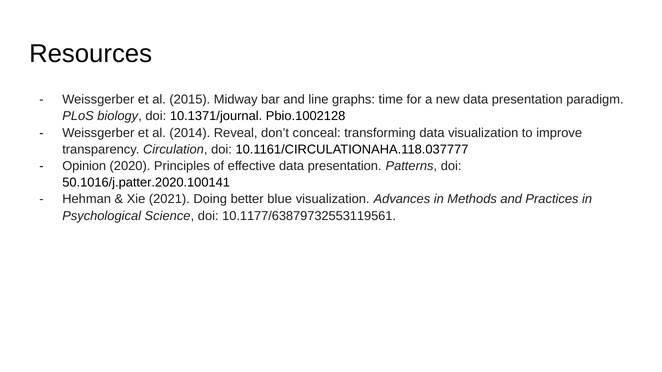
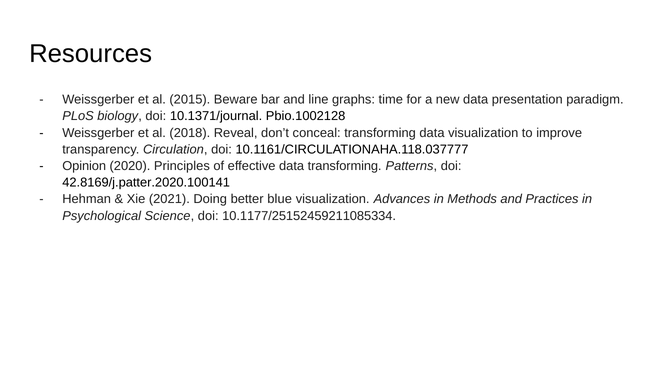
Midway: Midway -> Beware (236, 100)
2014: 2014 -> 2018 (190, 133)
effective data presentation: presentation -> transforming (345, 166)
50.1016/j.patter.2020.100141: 50.1016/j.patter.2020.100141 -> 42.8169/j.patter.2020.100141 (146, 183)
10.1177/63879732553119561: 10.1177/63879732553119561 -> 10.1177/25152459211085334 (309, 216)
